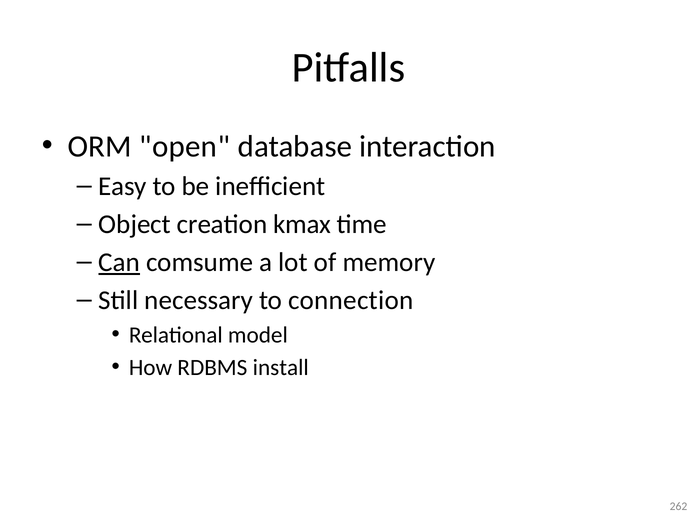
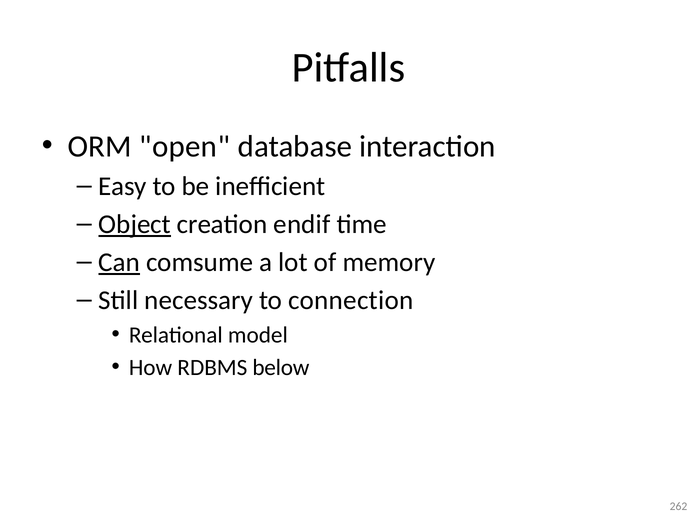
Object underline: none -> present (135, 224)
kmax: kmax -> endif (302, 224)
install: install -> below (281, 367)
